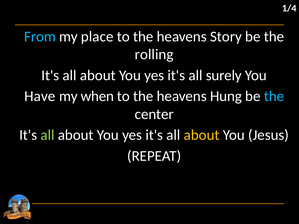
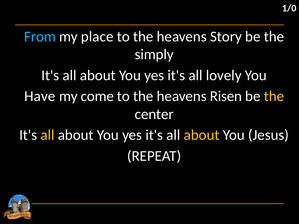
1/4: 1/4 -> 1/0 (289, 8)
rolling: rolling -> simply (154, 54)
surely: surely -> lovely (224, 75)
when: when -> come (97, 96)
Hung: Hung -> Risen (226, 96)
the colour: light blue -> yellow (274, 96)
all colour: light green -> yellow (47, 135)
